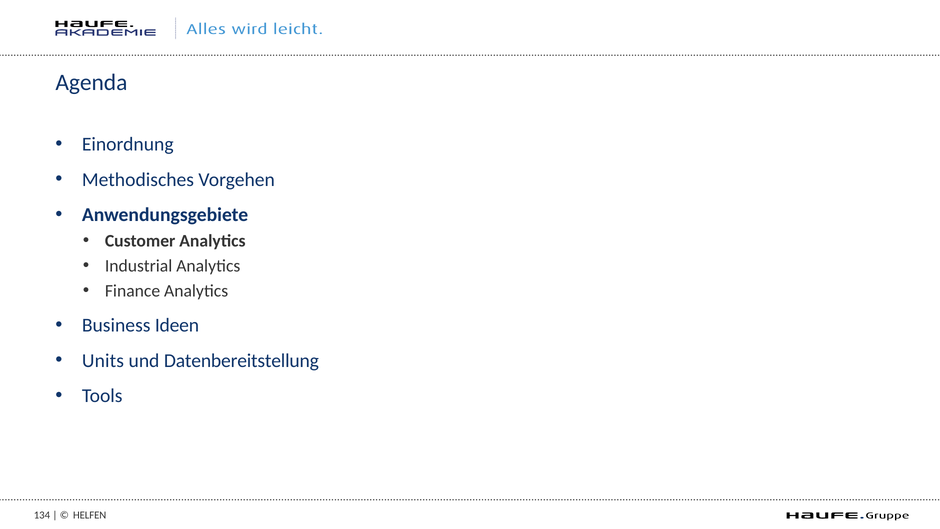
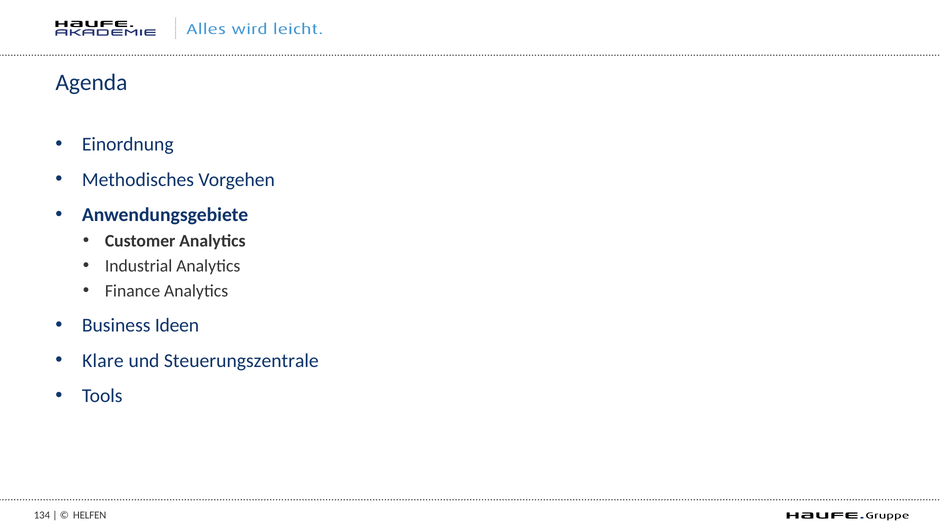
Units: Units -> Klare (103, 360)
Datenbereitstellung: Datenbereitstellung -> Steuerungszentrale (241, 360)
